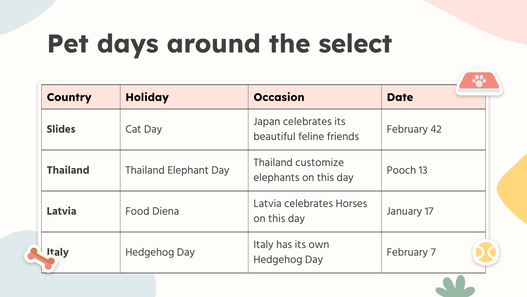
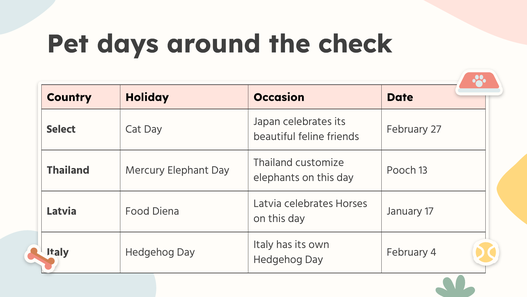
select: select -> check (355, 44)
Slides: Slides -> Select (61, 129)
42: 42 -> 27 (436, 129)
Thailand Thailand: Thailand -> Mercury (145, 170)
7: 7 -> 4 (433, 252)
